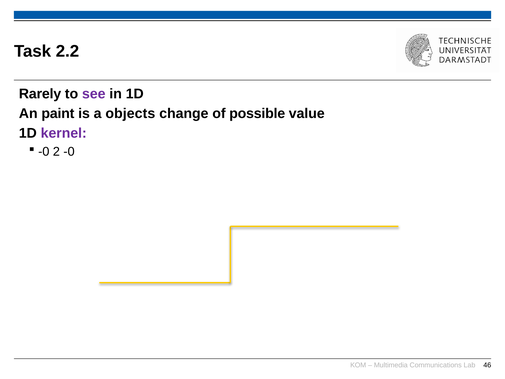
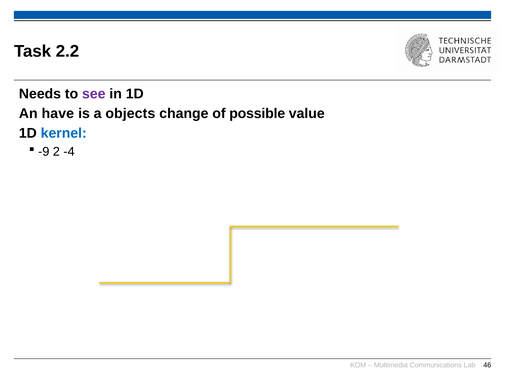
Rarely: Rarely -> Needs (40, 94)
paint: paint -> have (58, 114)
kernel colour: purple -> blue (64, 133)
-0: -0 -> -9 (44, 152)
2 -0: -0 -> -4 (69, 152)
